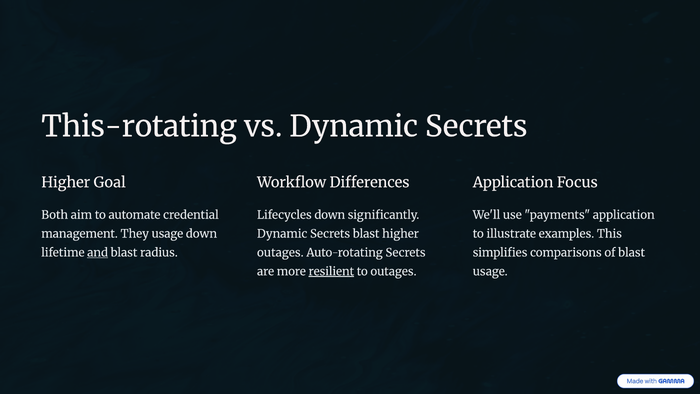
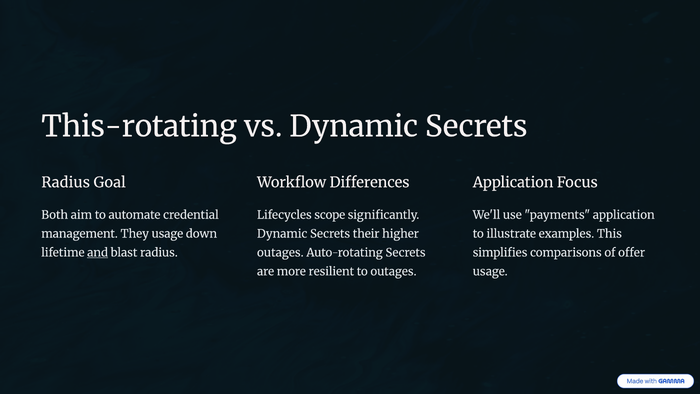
Higher: Higher -> Radius (66, 182)
Lifecycles down: down -> scope (330, 215)
Secrets blast: blast -> their (366, 234)
of blast: blast -> offer (632, 253)
resilient underline: present -> none (331, 271)
